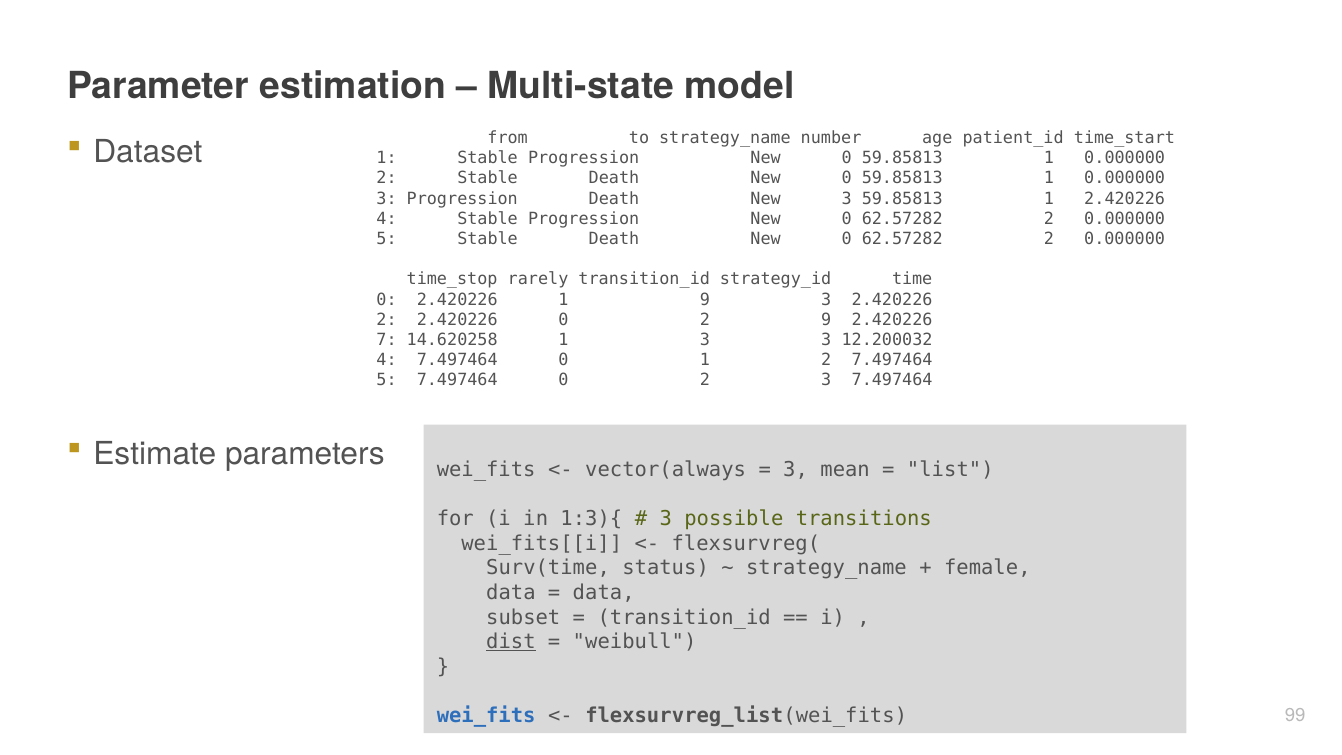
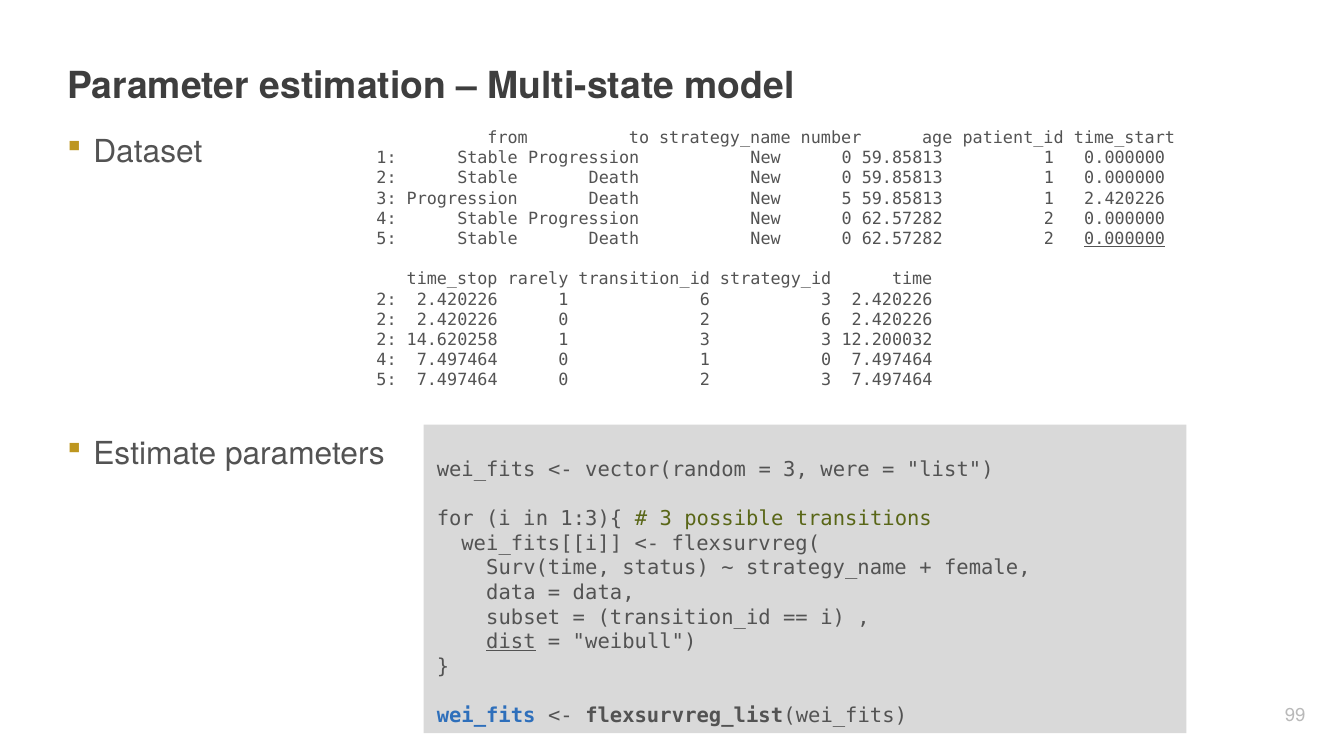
New 3: 3 -> 5 (847, 199)
0.000000 underline: none -> present (1125, 239)
0: 0 -> 2 (387, 299)
1 9: 9 -> 6 (705, 299)
2 9: 9 -> 6 (826, 320)
7: 7 -> 2 (387, 340)
1 2: 2 -> 0 (826, 360)
vector(always: vector(always -> vector(random (666, 469)
mean: mean -> were (845, 469)
